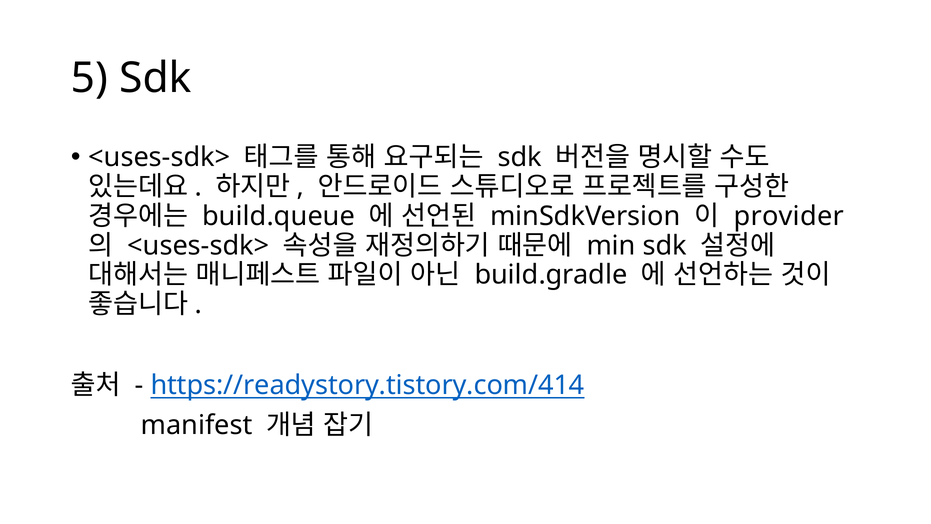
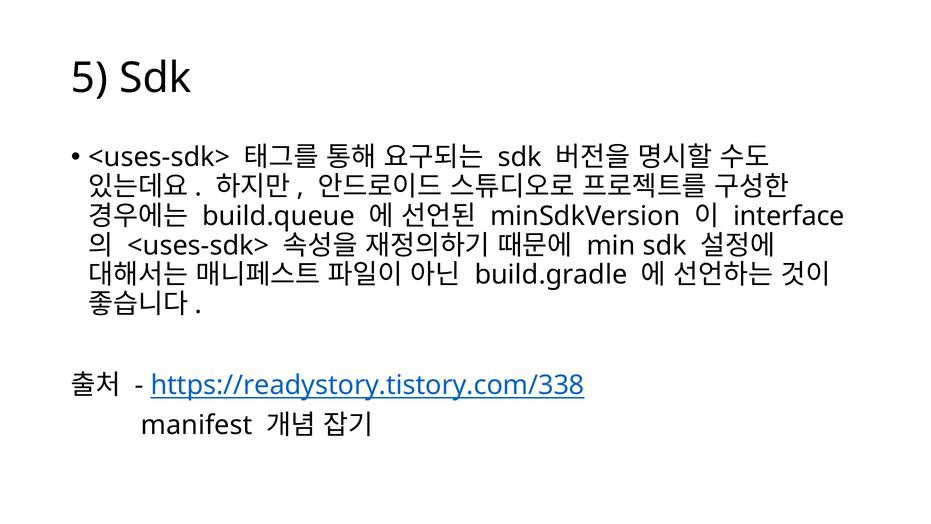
provider: provider -> interface (789, 216)
https://readystory.tistory.com/414: https://readystory.tistory.com/414 -> https://readystory.tistory.com/338 (368, 385)
